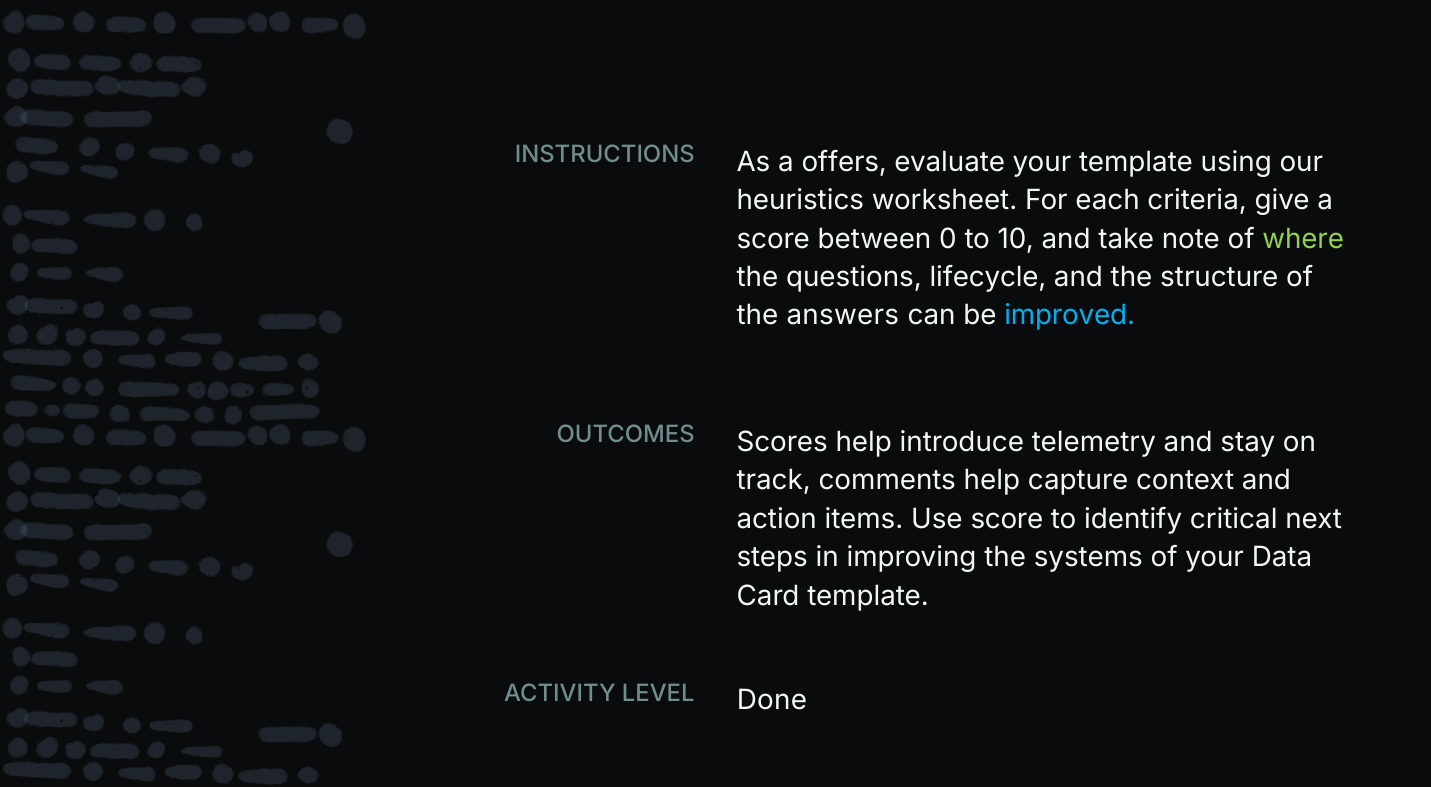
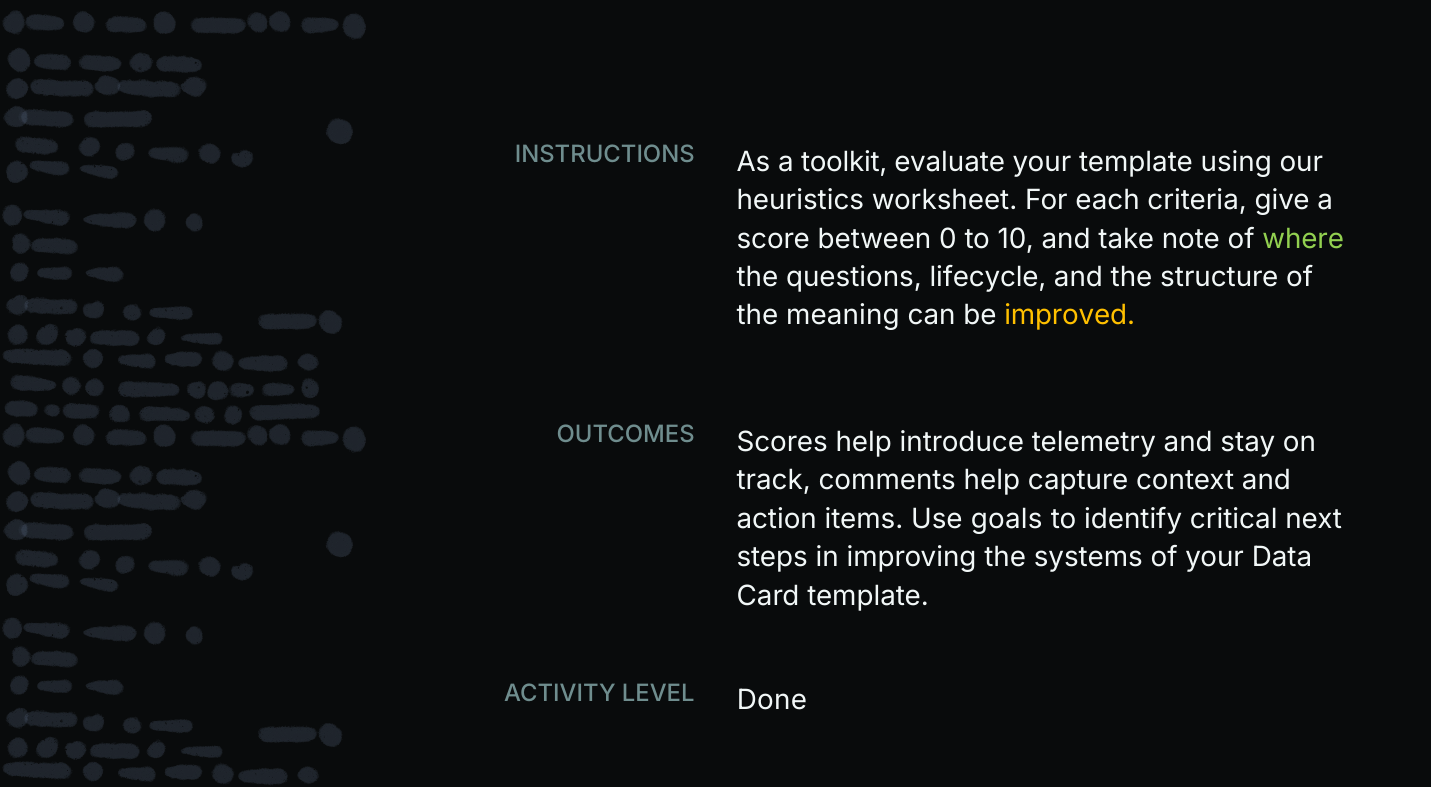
offers: offers -> toolkit (844, 162)
answers: answers -> meaning (843, 316)
improved colour: light blue -> yellow (1070, 316)
Use score: score -> goals (1007, 519)
